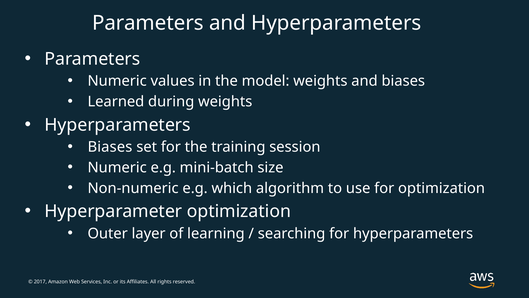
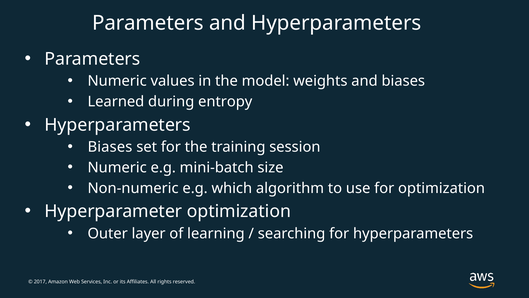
during weights: weights -> entropy (225, 102)
